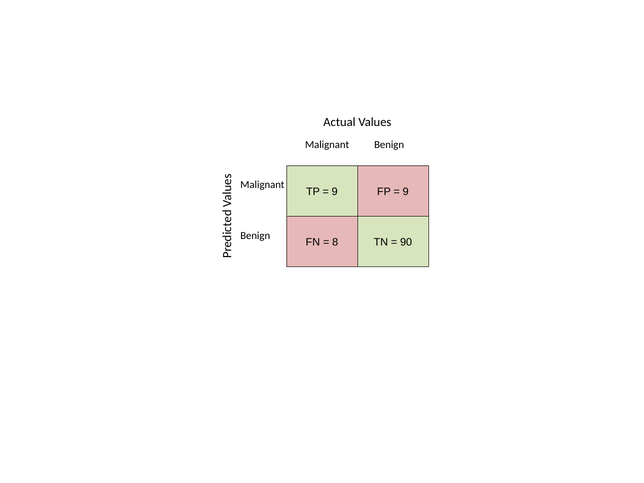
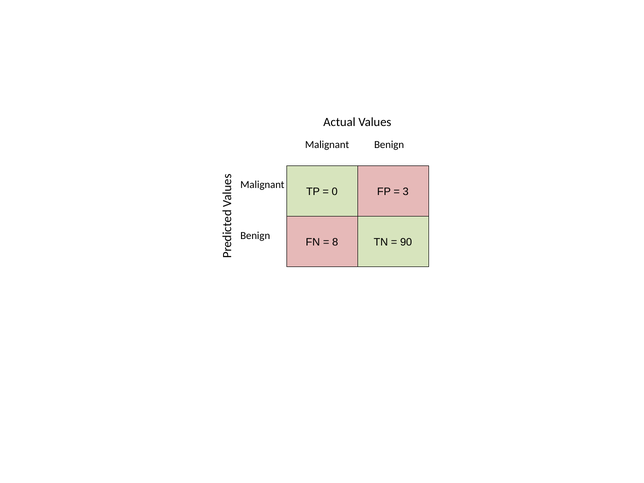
9: 9 -> 0 (335, 192)
9: 9 -> 3 (406, 192)
